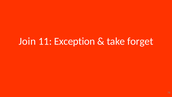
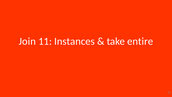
Exception: Exception -> Instances (74, 41)
forget: forget -> entire (140, 41)
